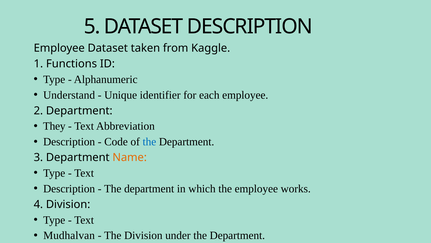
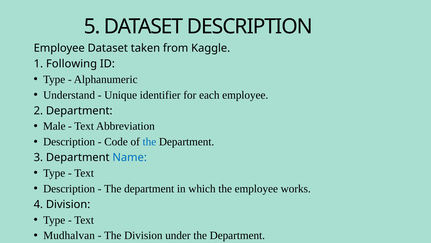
Functions: Functions -> Following (72, 64)
They: They -> Male (54, 126)
Name colour: orange -> blue (130, 157)
